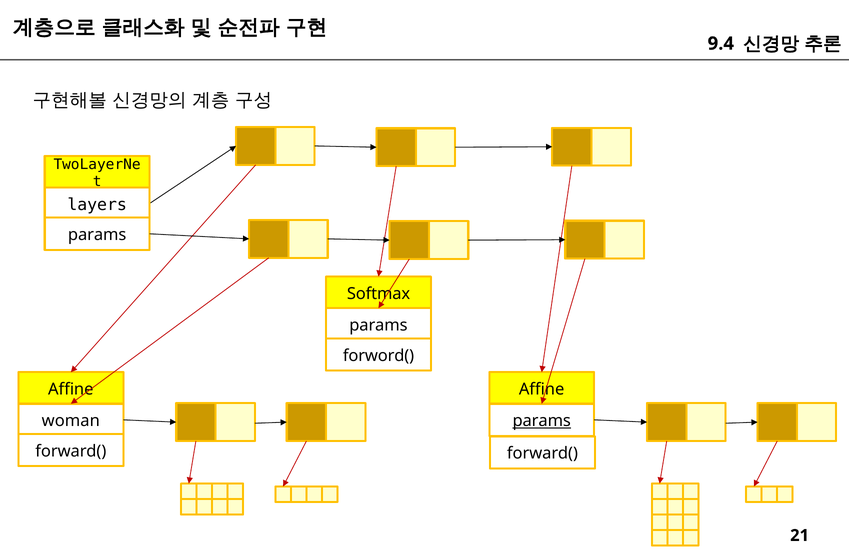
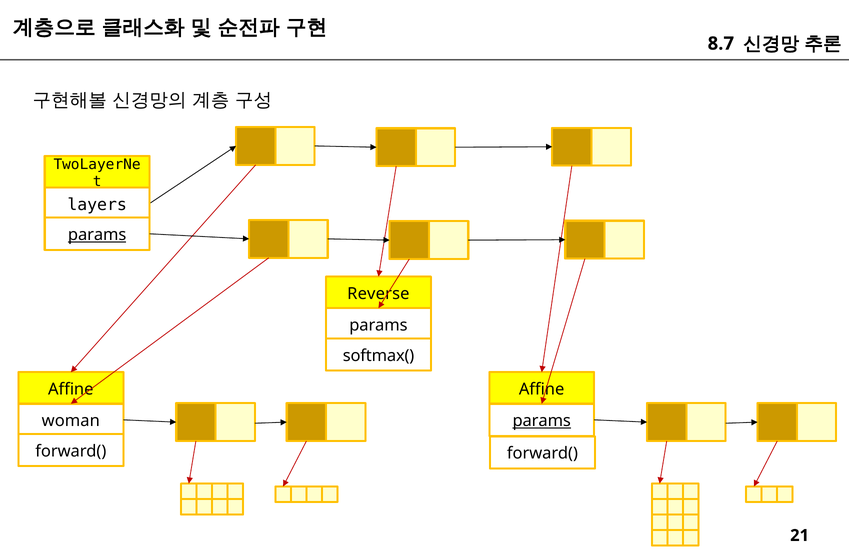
9.4: 9.4 -> 8.7 (721, 44)
params underline: none -> present (97, 235)
Softmax: Softmax -> Reverse (378, 294)
forword(: forword( -> softmax( (379, 355)
